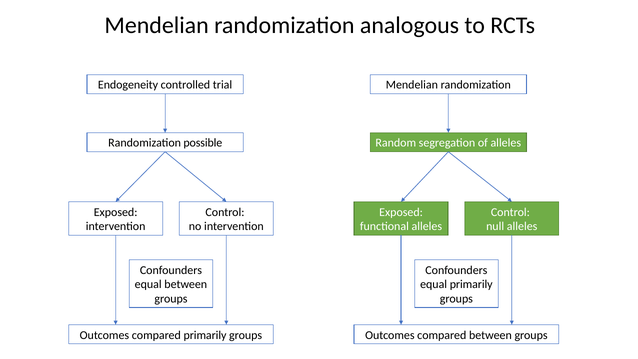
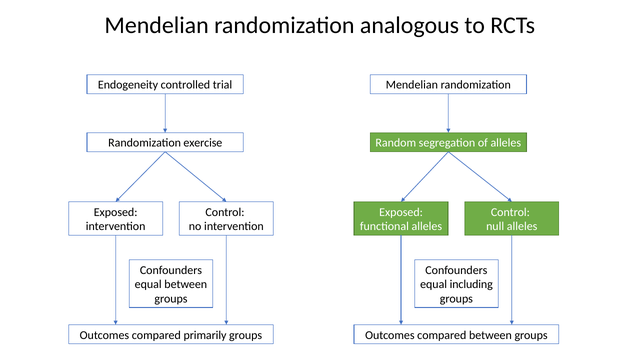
possible: possible -> exercise (203, 143)
equal primarily: primarily -> including (471, 284)
